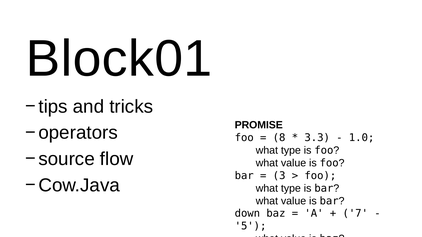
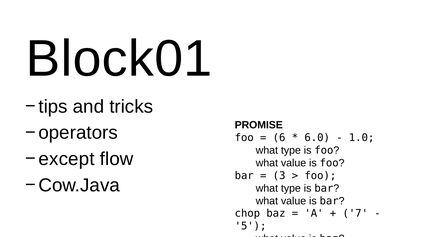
8: 8 -> 6 (279, 138)
3.3: 3.3 -> 6.0 (317, 138)
source: source -> except (67, 159)
down: down -> chop (247, 214)
